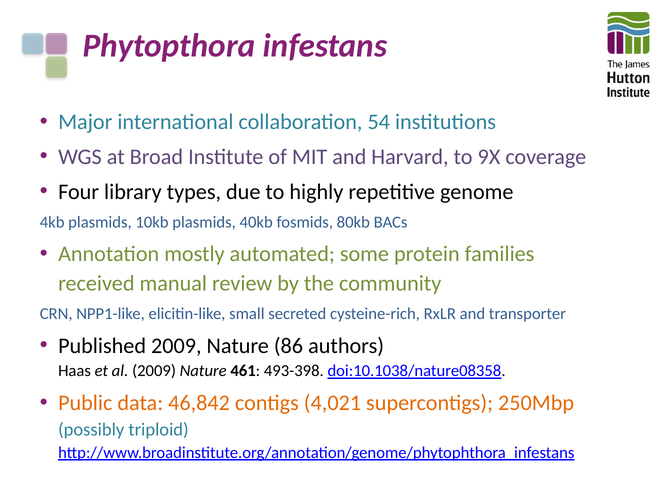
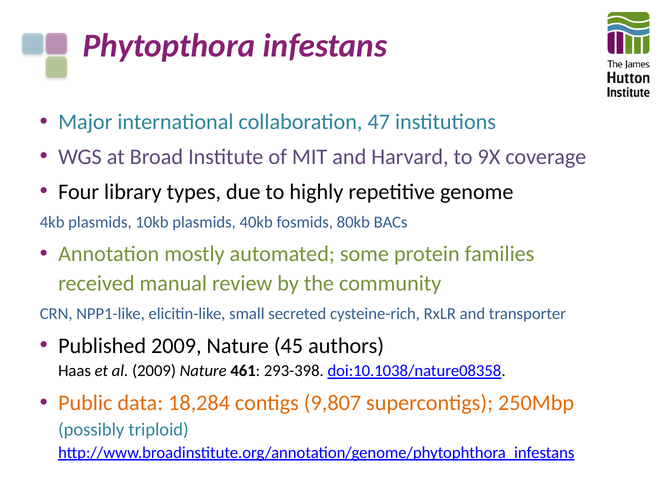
54: 54 -> 47 (379, 122)
86: 86 -> 45 (288, 346)
493-398: 493-398 -> 293-398 (294, 370)
46,842: 46,842 -> 18,284 (199, 403)
4,021: 4,021 -> 9,807 (332, 403)
